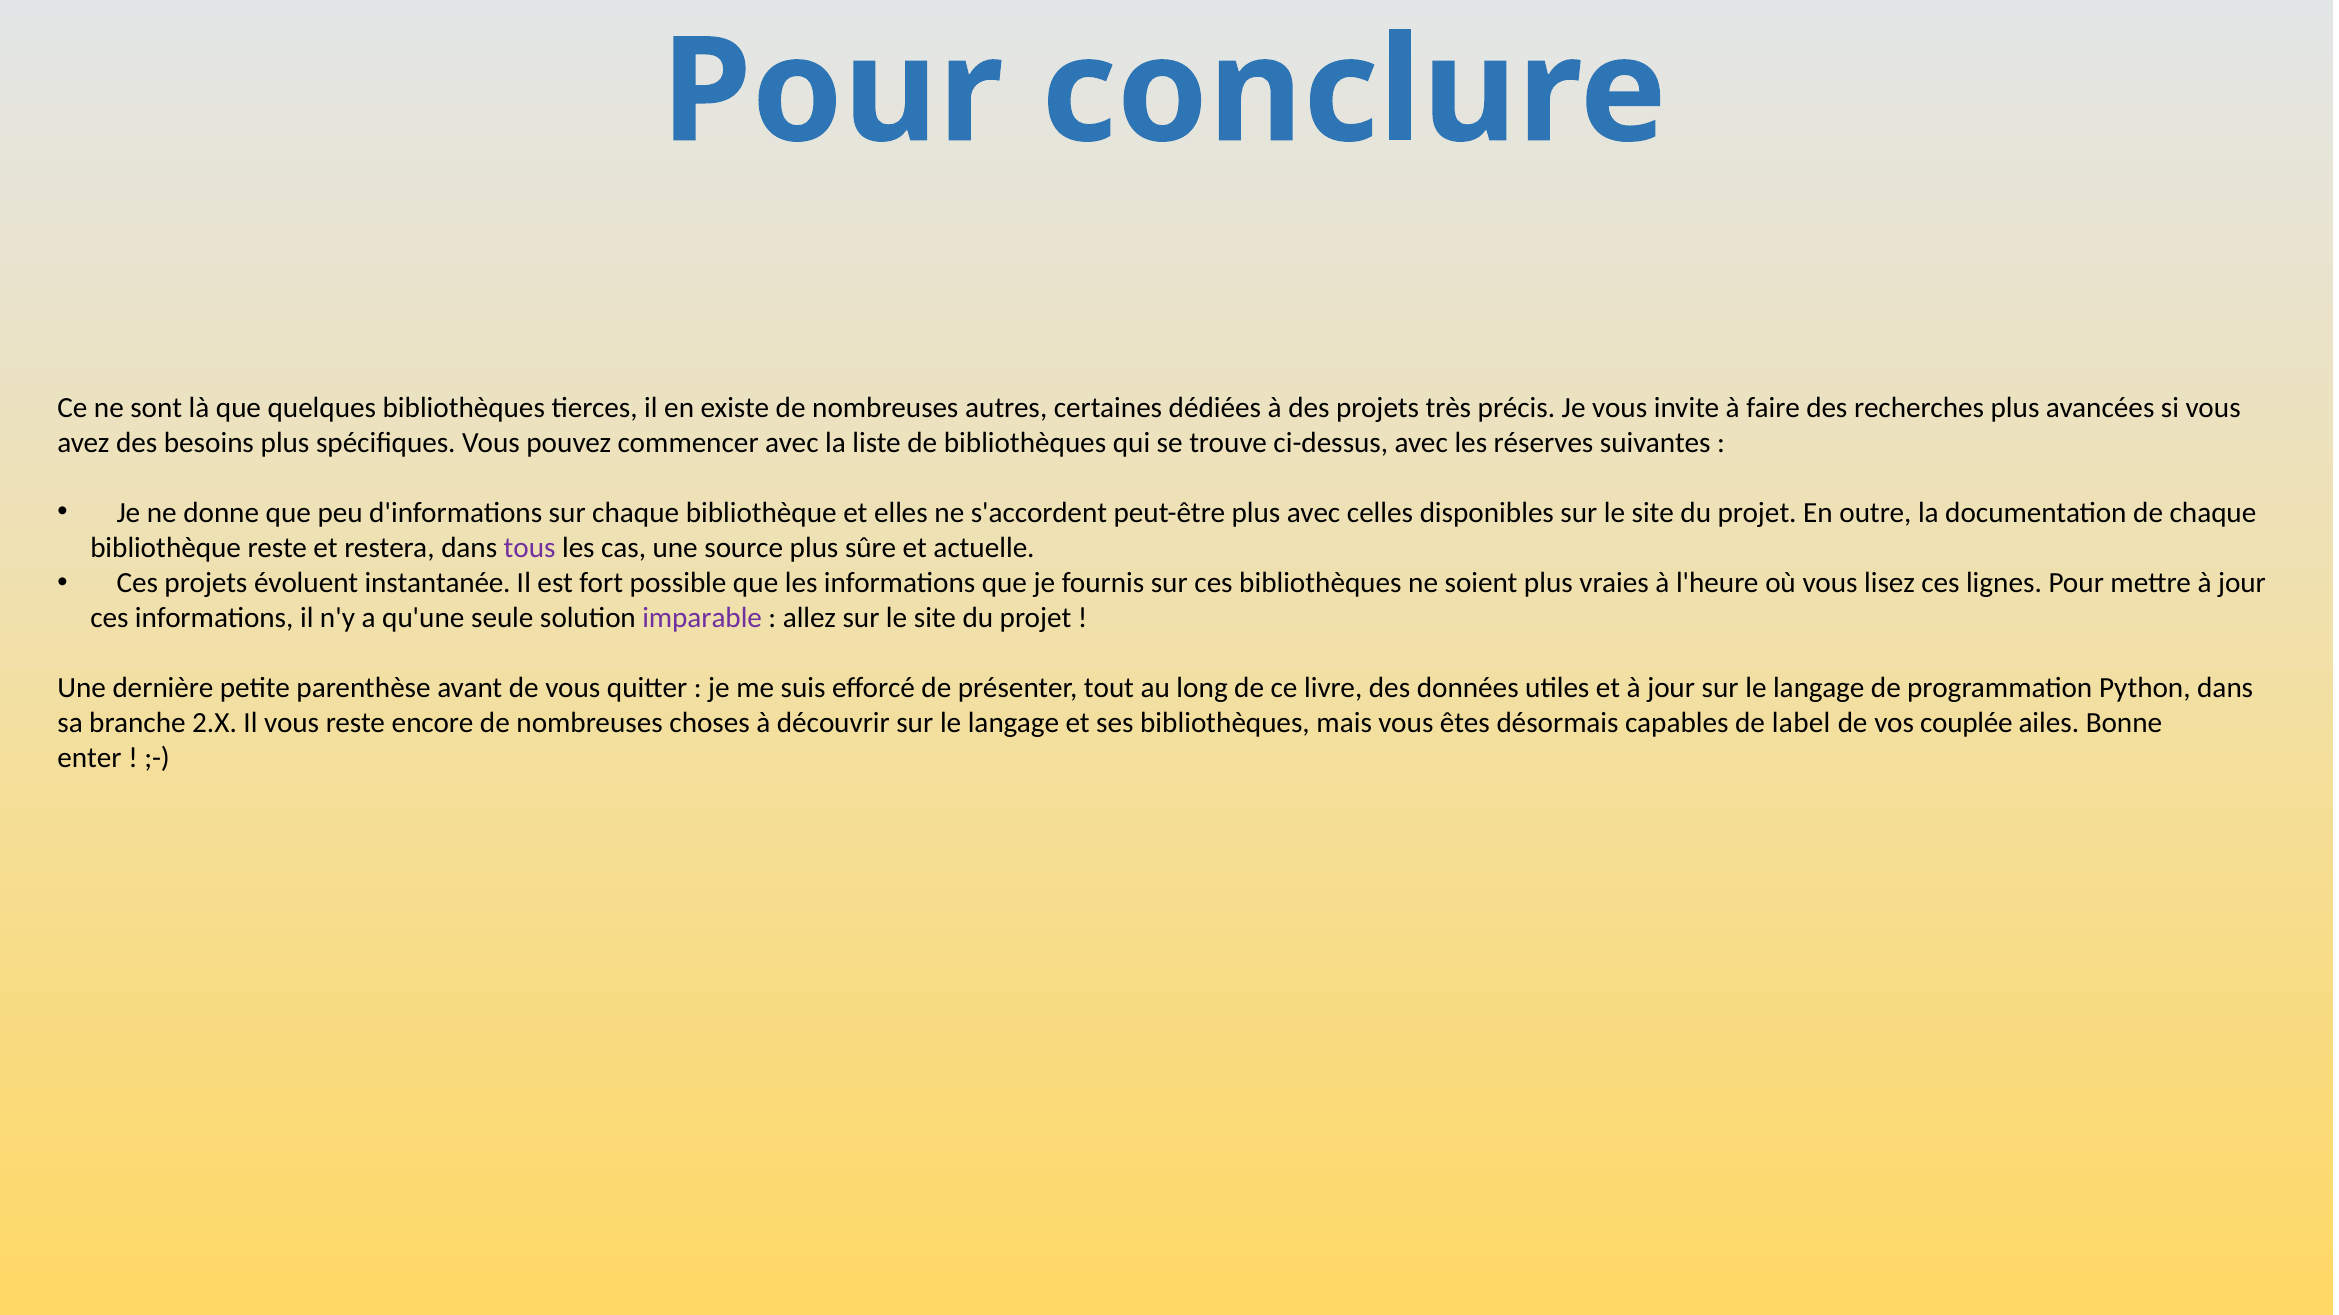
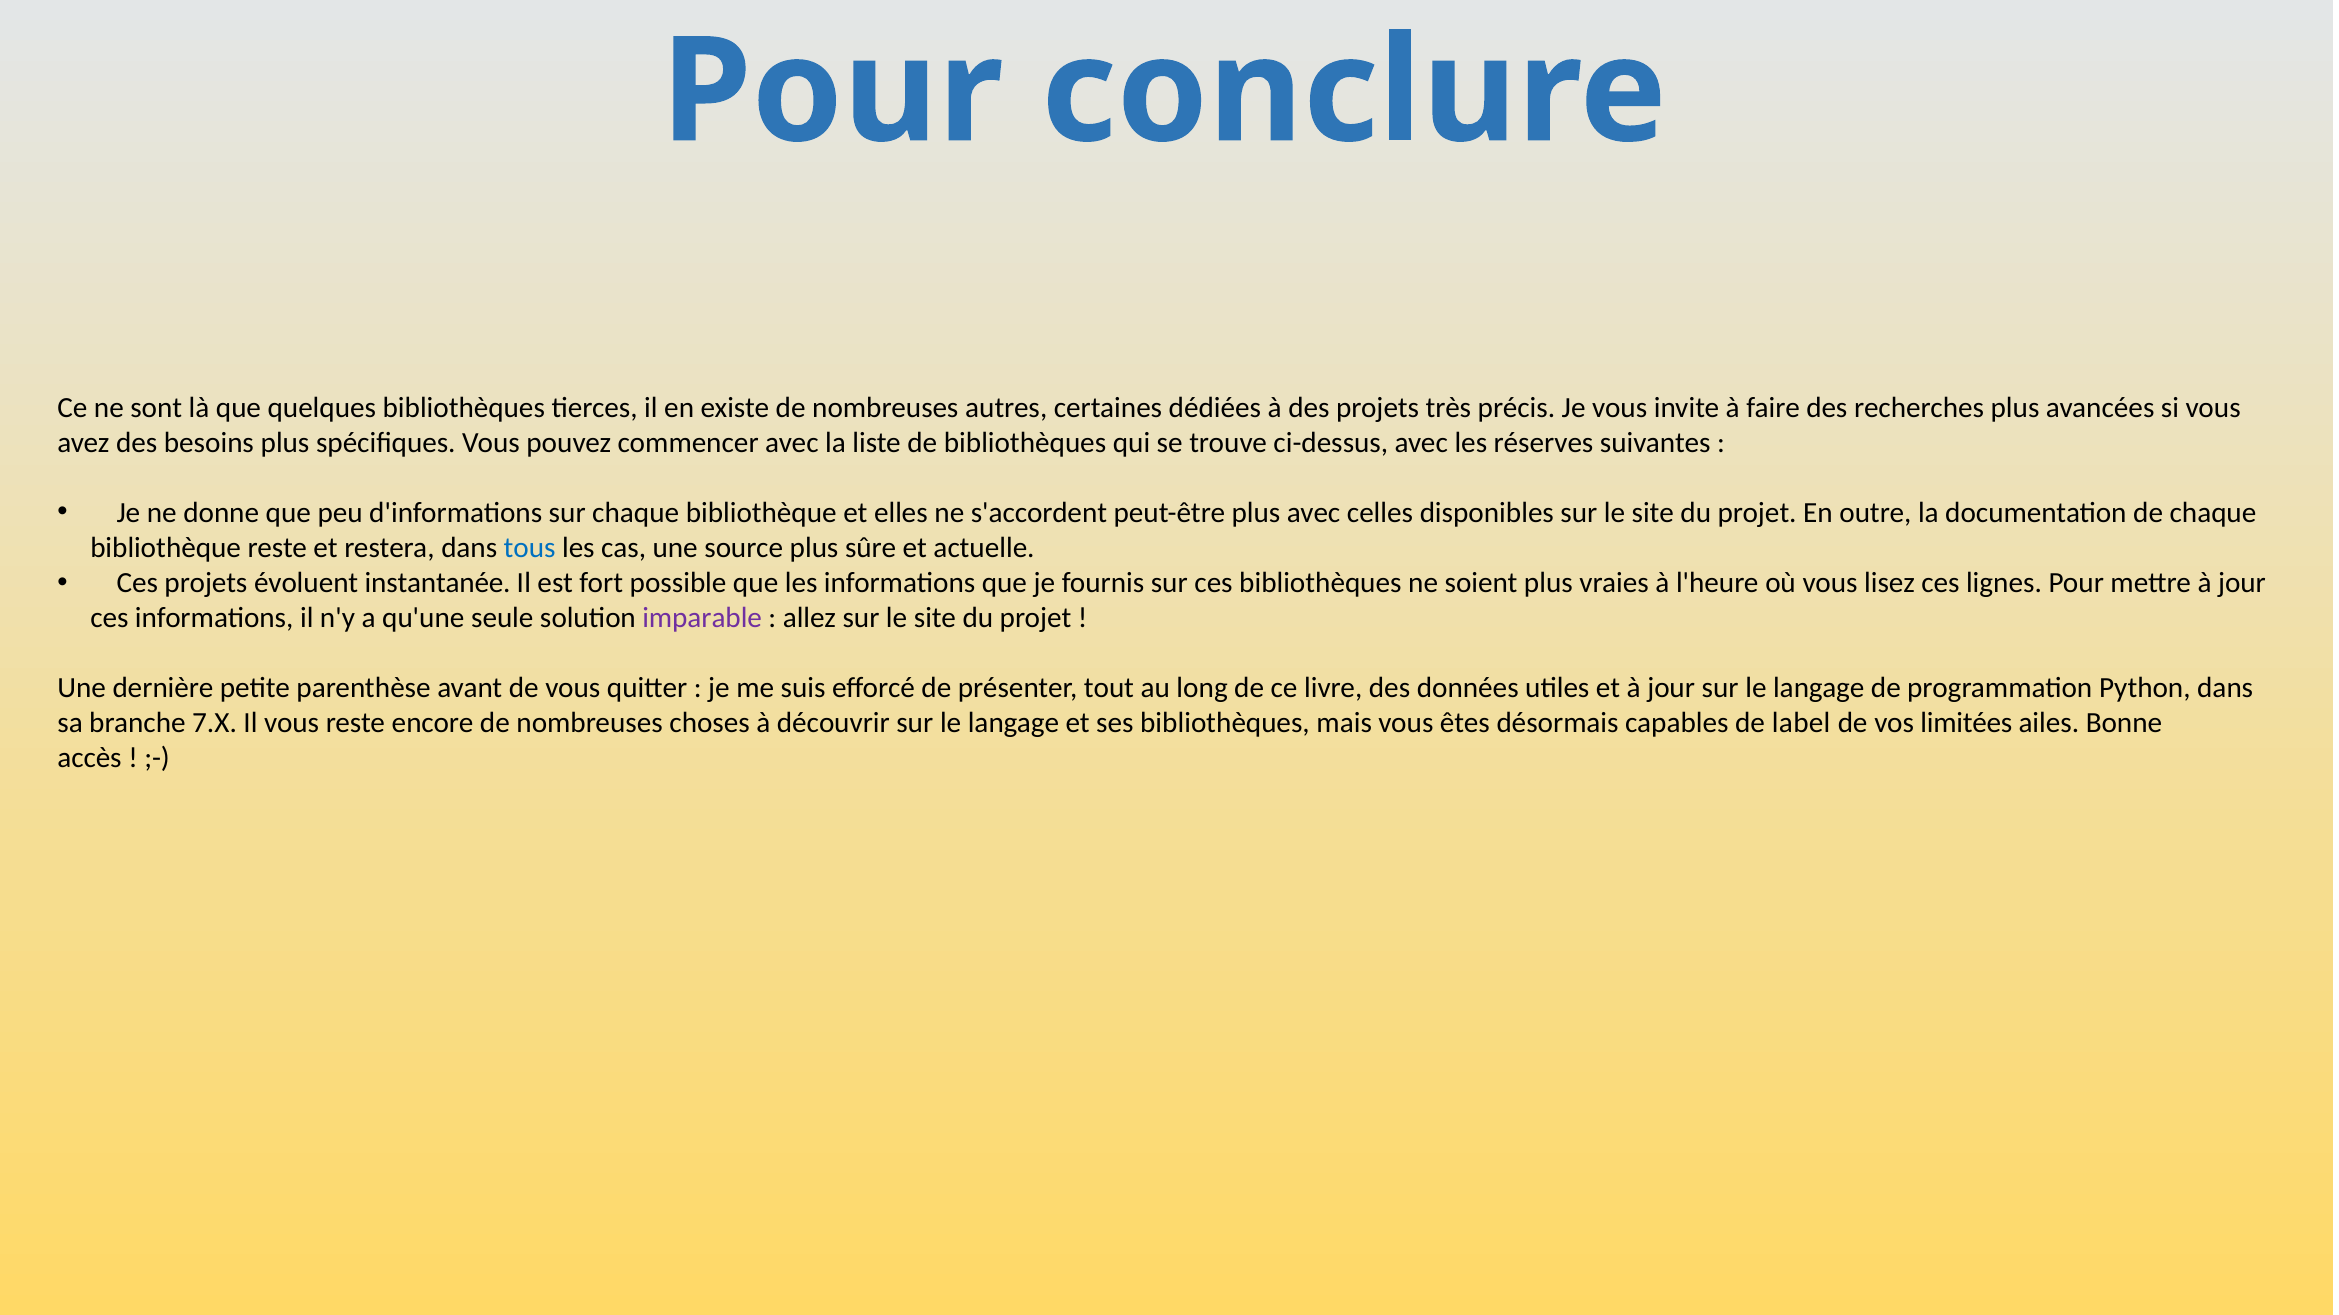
tous colour: purple -> blue (530, 548)
2.X: 2.X -> 7.X (215, 724)
couplée: couplée -> limitées (1966, 724)
enter: enter -> accès (90, 759)
